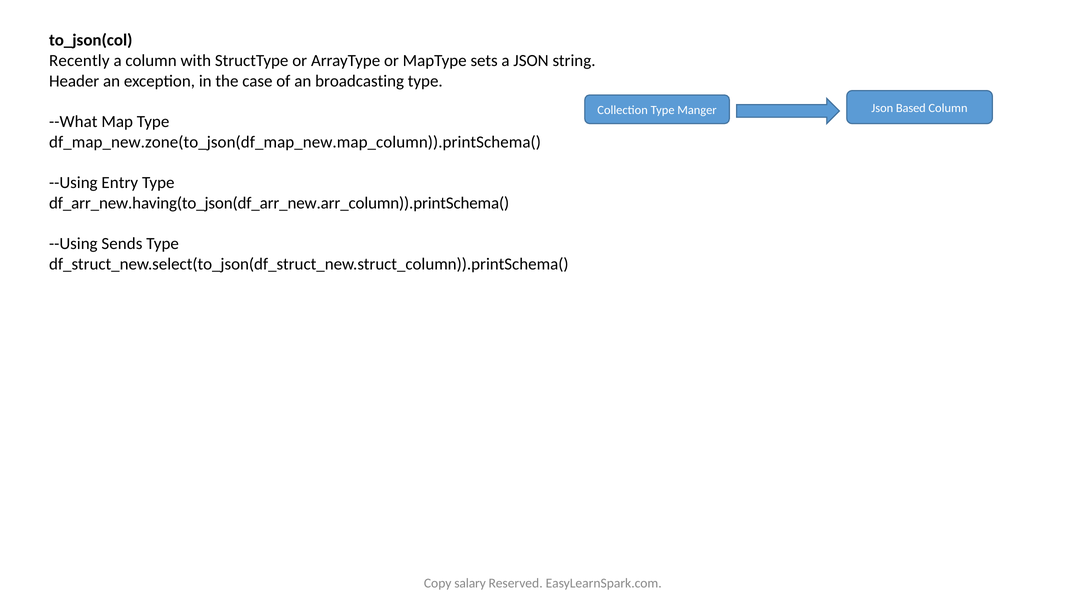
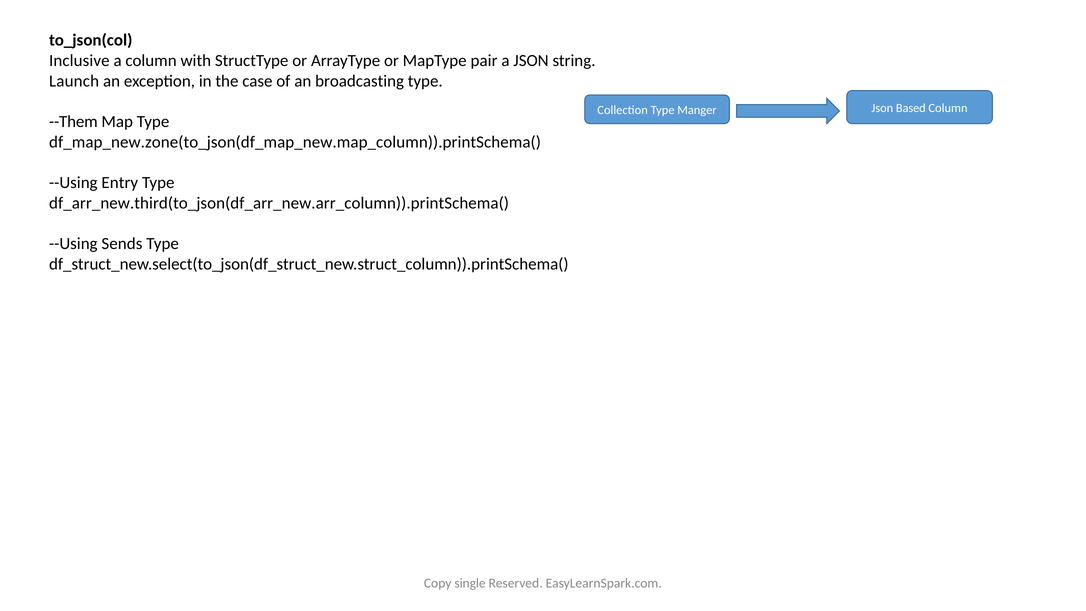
Recently: Recently -> Inclusive (79, 61)
sets: sets -> pair (484, 61)
Header: Header -> Launch (74, 81)
--What: --What -> --Them (73, 122)
df_arr_new.having(to_json(df_arr_new.arr_column)).printSchema(: df_arr_new.having(to_json(df_arr_new.arr_column)).printSchema( -> df_arr_new.third(to_json(df_arr_new.arr_column)).printSchema( (279, 203)
salary: salary -> single (470, 583)
